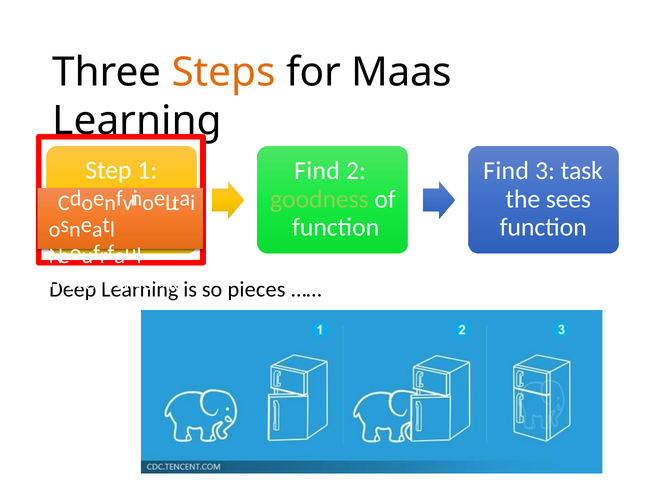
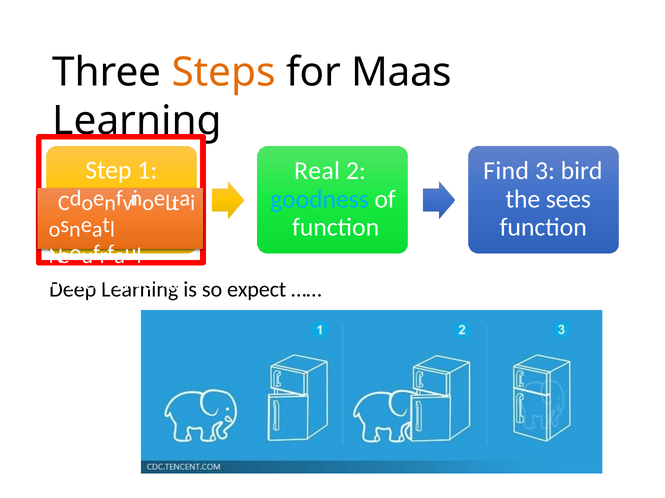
Find: Find -> Real (317, 171)
task: task -> bird (582, 171)
goodness colour: light green -> light blue (319, 199)
pieces: pieces -> expect (257, 290)
